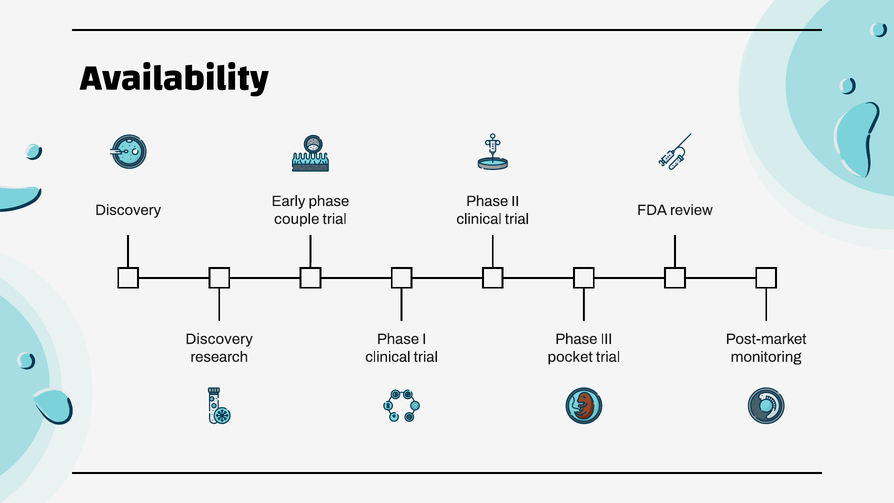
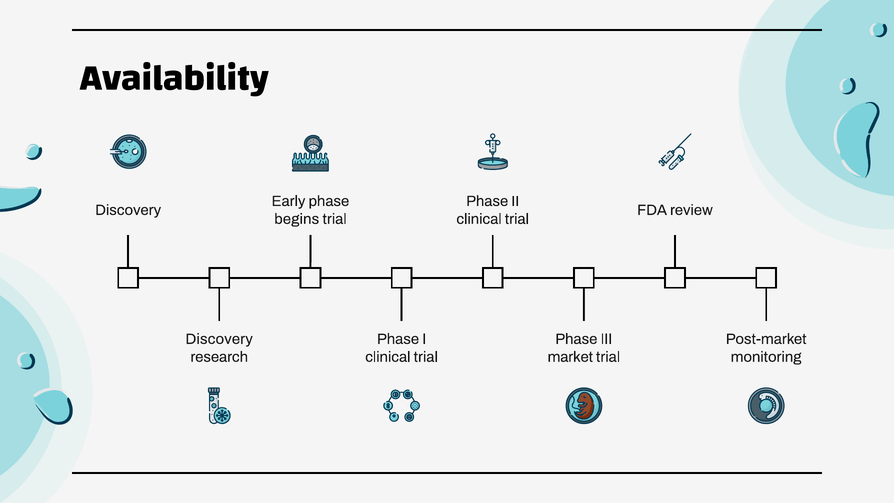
couple: couple -> begins (297, 219)
pocket: pocket -> market (570, 357)
